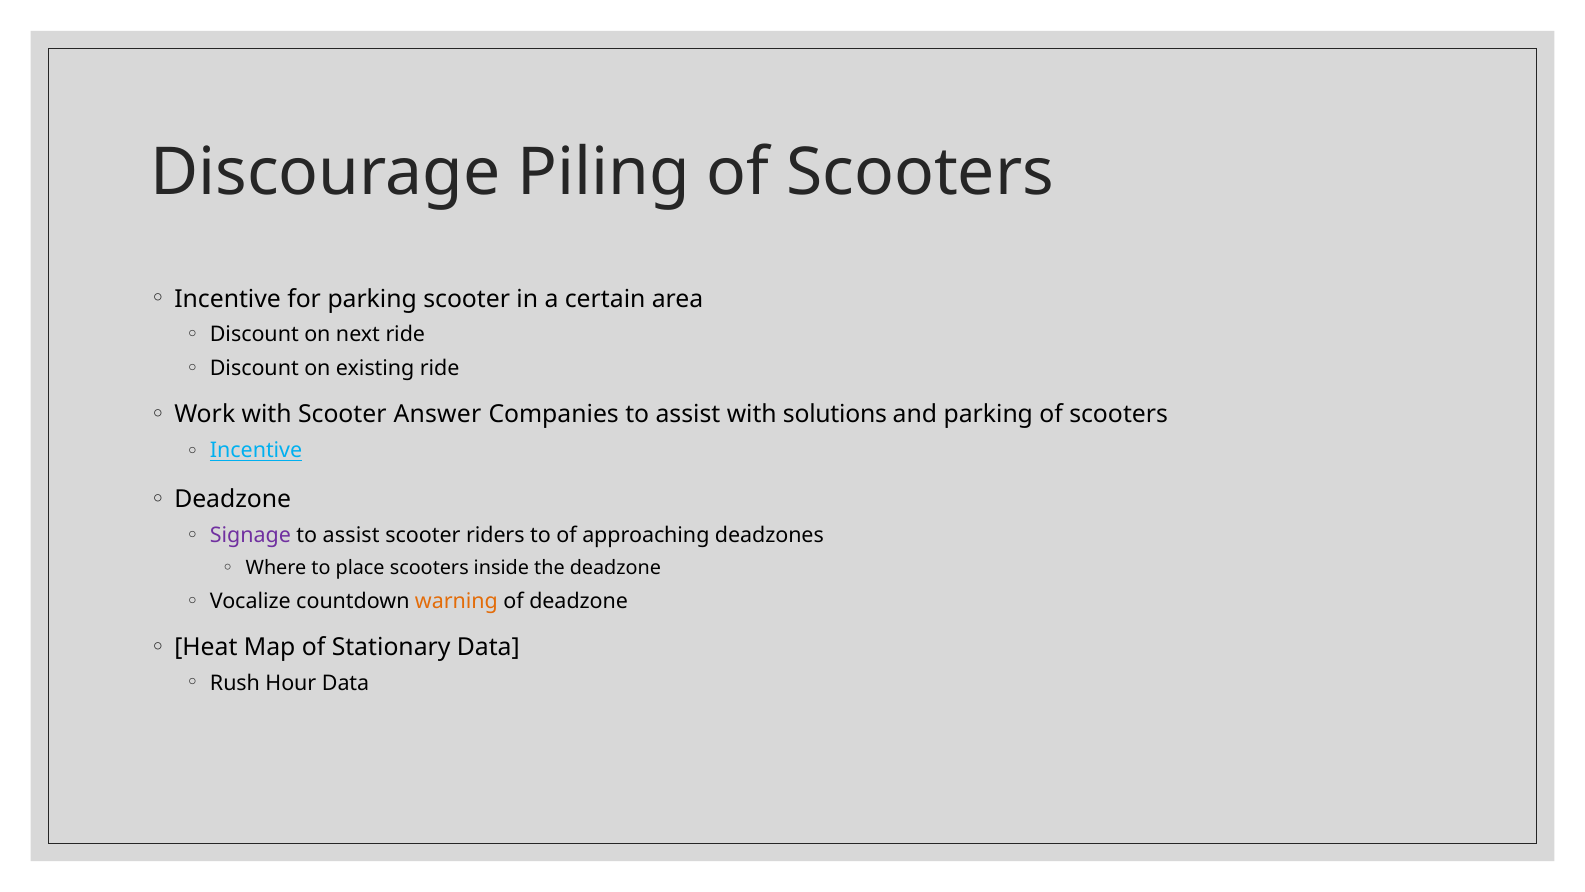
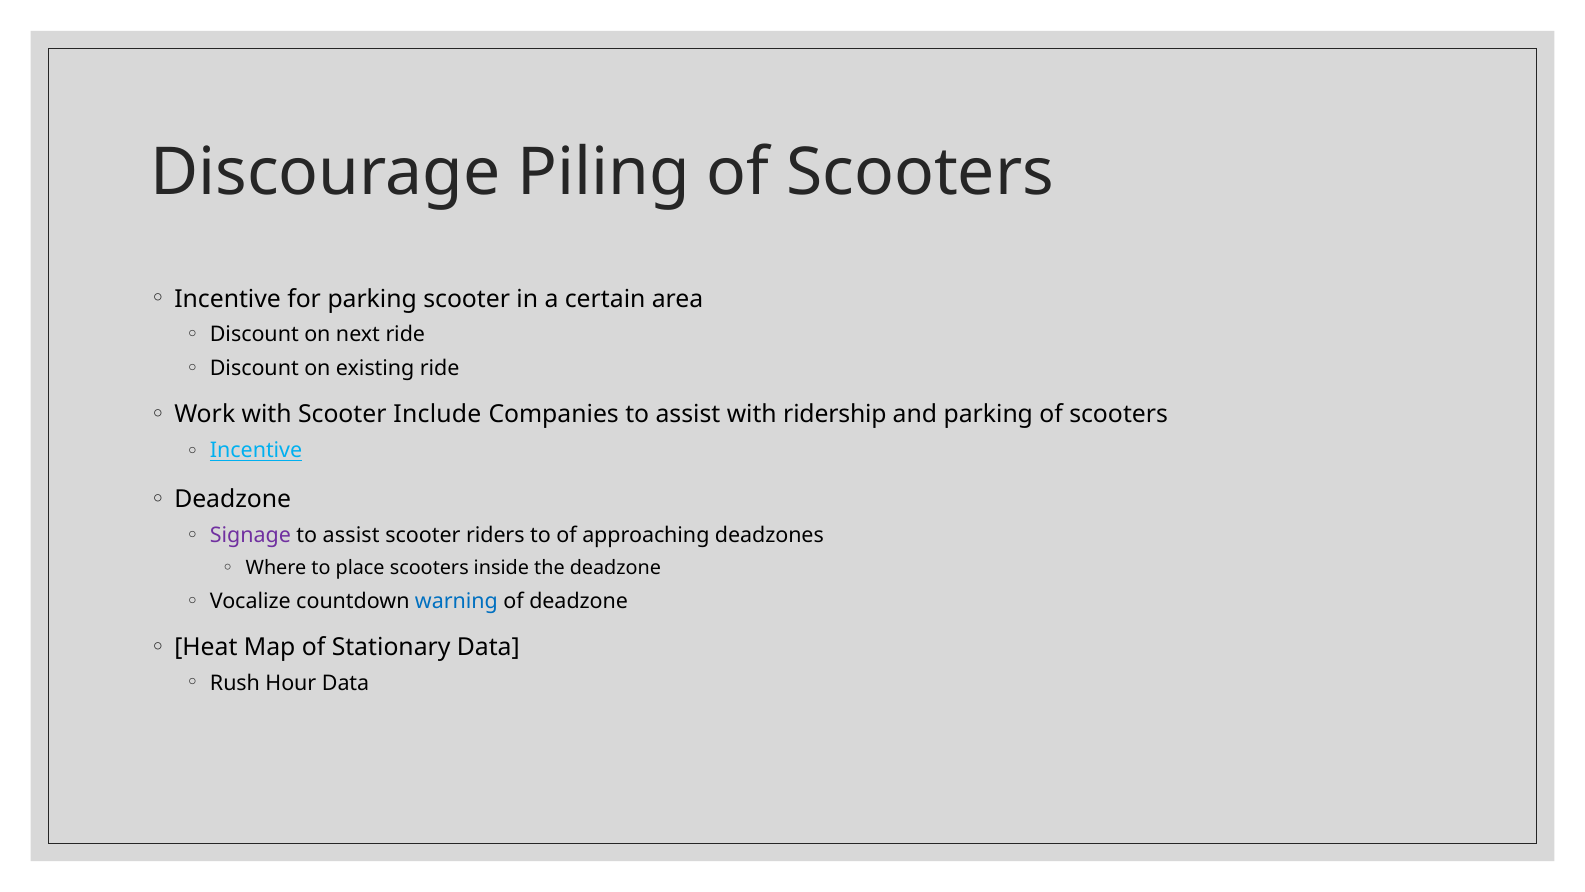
Answer: Answer -> Include (437, 414)
solutions: solutions -> ridership (835, 414)
warning colour: orange -> blue (456, 601)
